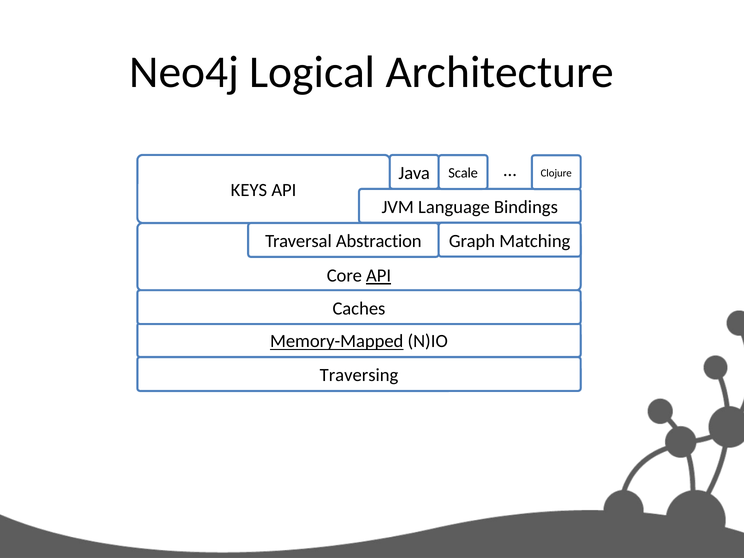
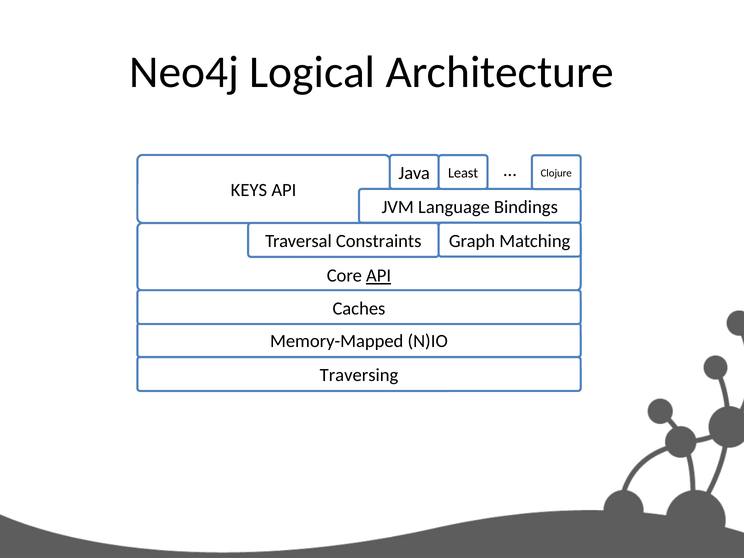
Scale: Scale -> Least (463, 173)
Abstraction: Abstraction -> Constraints (379, 241)
Memory-Mapped underline: present -> none (337, 341)
